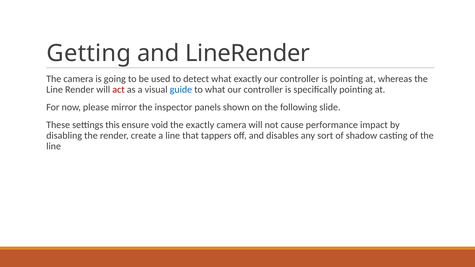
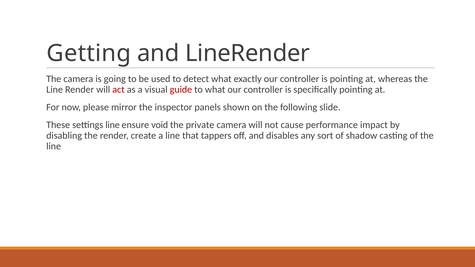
guide colour: blue -> red (181, 90)
settings this: this -> line (113, 125)
the exactly: exactly -> private (200, 125)
